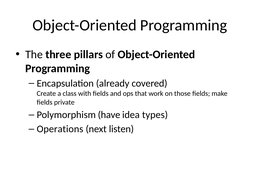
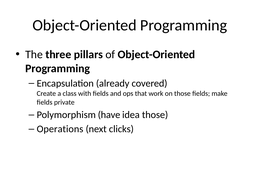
idea types: types -> those (155, 115)
listen: listen -> clicks (121, 129)
